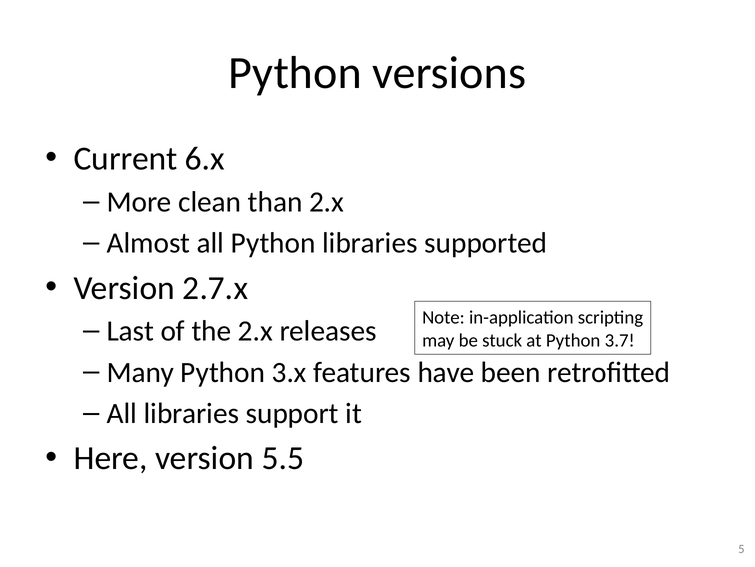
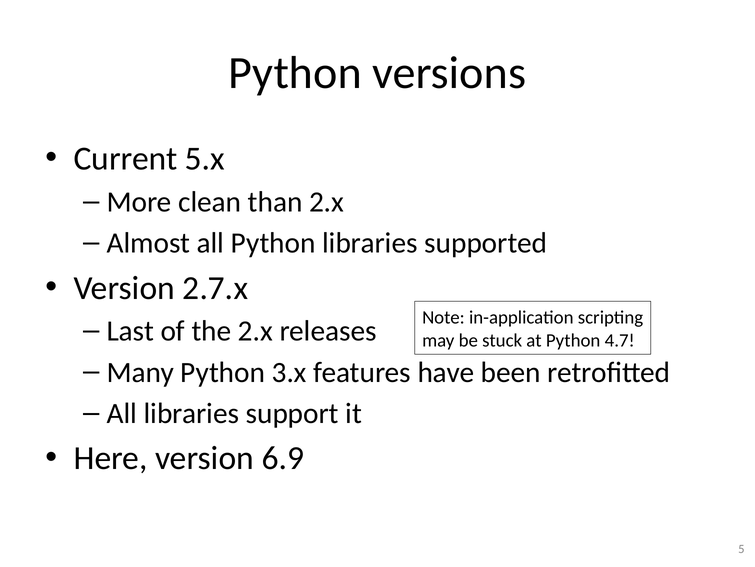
6.x: 6.x -> 5.x (205, 158)
3.7: 3.7 -> 4.7 (620, 340)
5.5: 5.5 -> 6.9 (283, 458)
